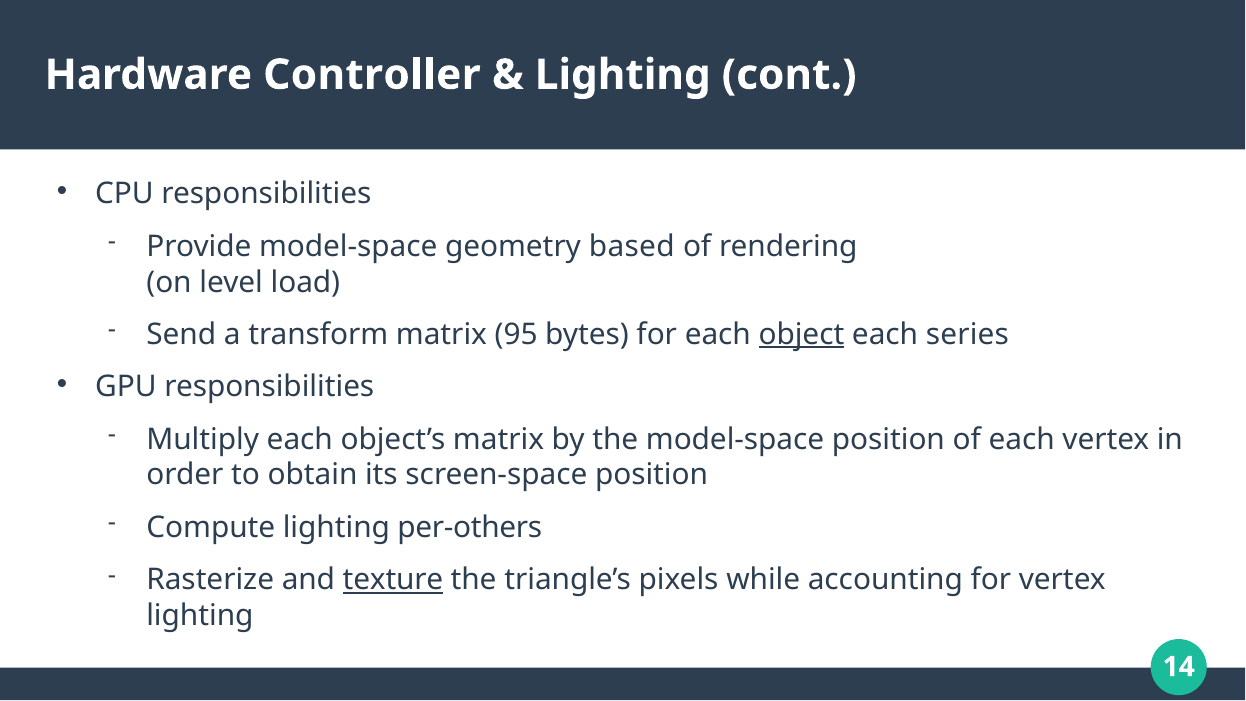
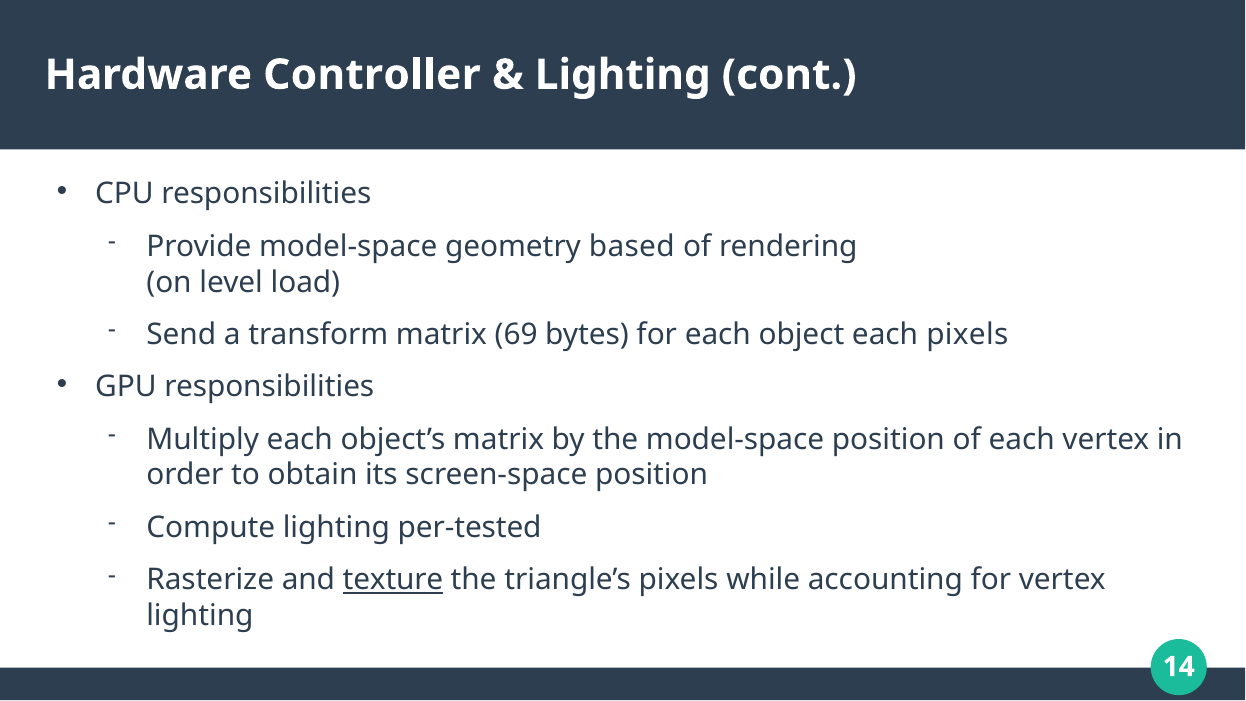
95: 95 -> 69 (516, 335)
object underline: present -> none (801, 335)
each series: series -> pixels (967, 335)
per-others: per-others -> per-tested (470, 527)
